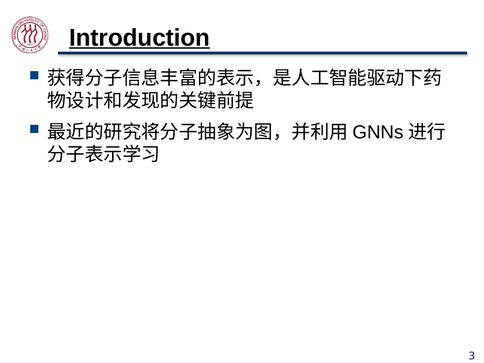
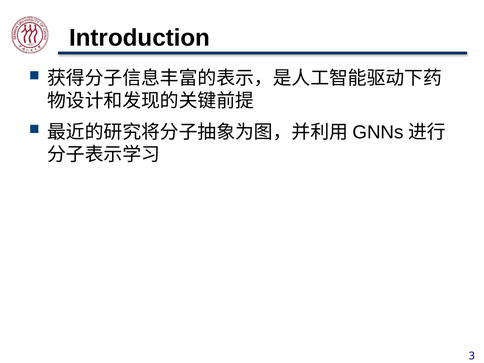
Introduction underline: present -> none (140, 38)
